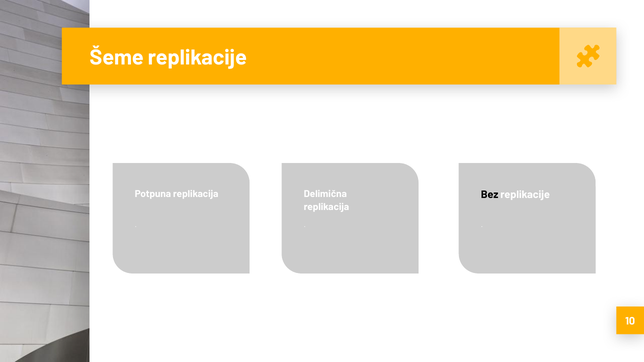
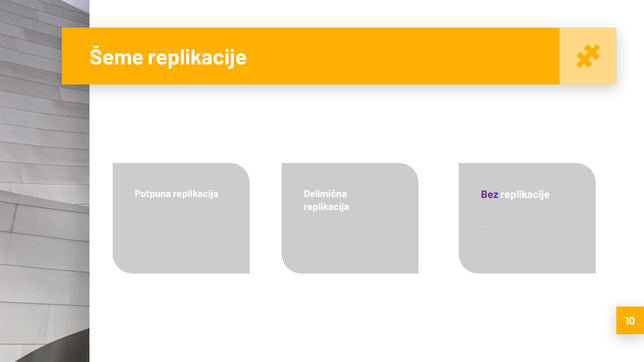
Bez colour: black -> purple (490, 195)
